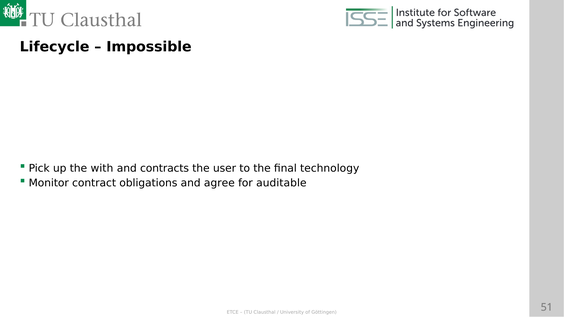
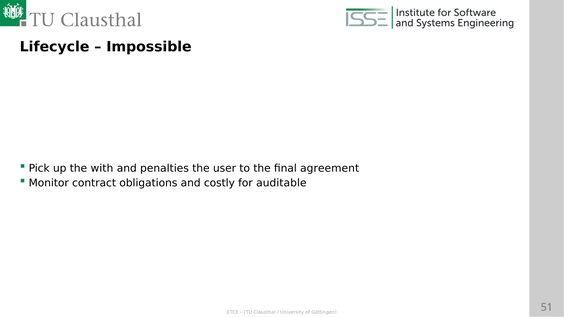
contracts: contracts -> penalties (164, 168)
technology: technology -> agreement (330, 168)
agree: agree -> costly (219, 183)
